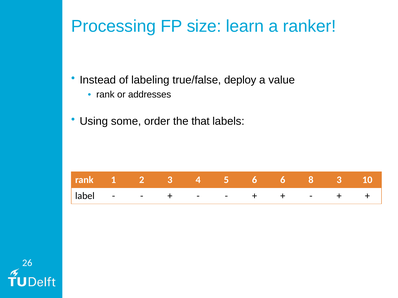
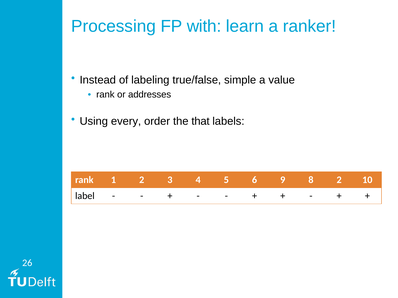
size: size -> with (204, 26)
deploy: deploy -> simple (240, 80)
some: some -> every (126, 121)
6 6: 6 -> 9 (283, 180)
8 3: 3 -> 2 (339, 180)
